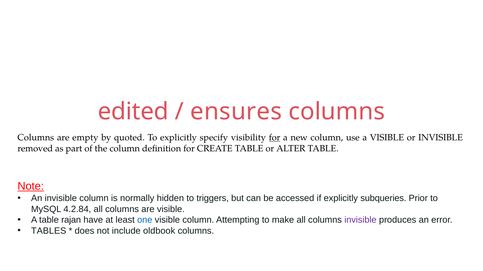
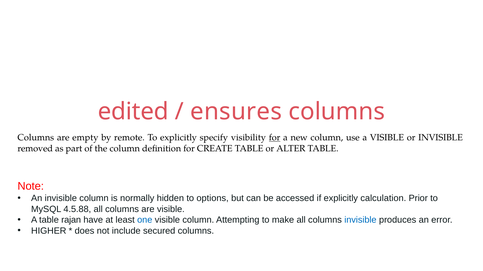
quoted: quoted -> remote (129, 138)
Note underline: present -> none (31, 187)
triggers: triggers -> options (213, 199)
subqueries: subqueries -> calculation (383, 199)
4.2.84: 4.2.84 -> 4.5.88 (77, 210)
invisible colour: purple -> blue (360, 220)
TABLES: TABLES -> HIGHER (49, 231)
oldbook: oldbook -> secured (159, 231)
